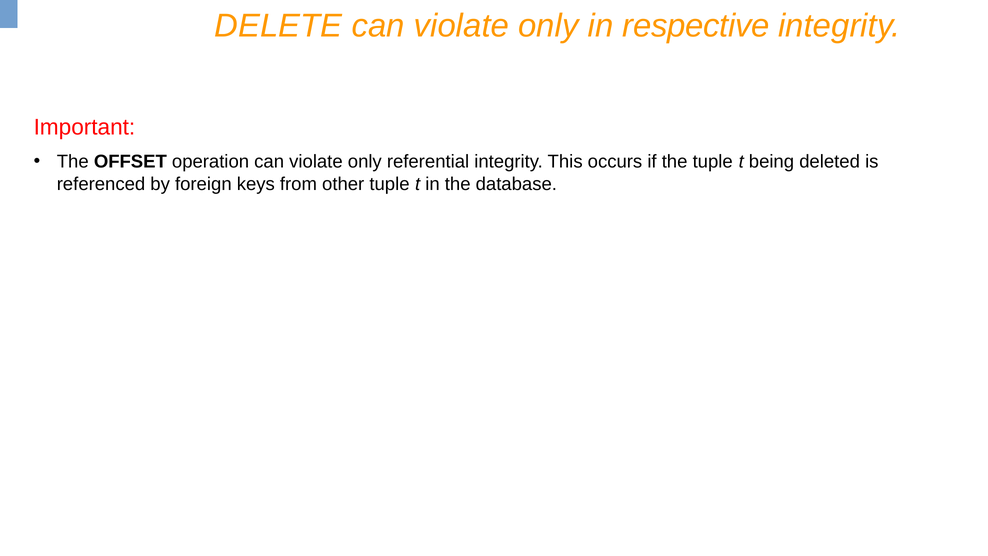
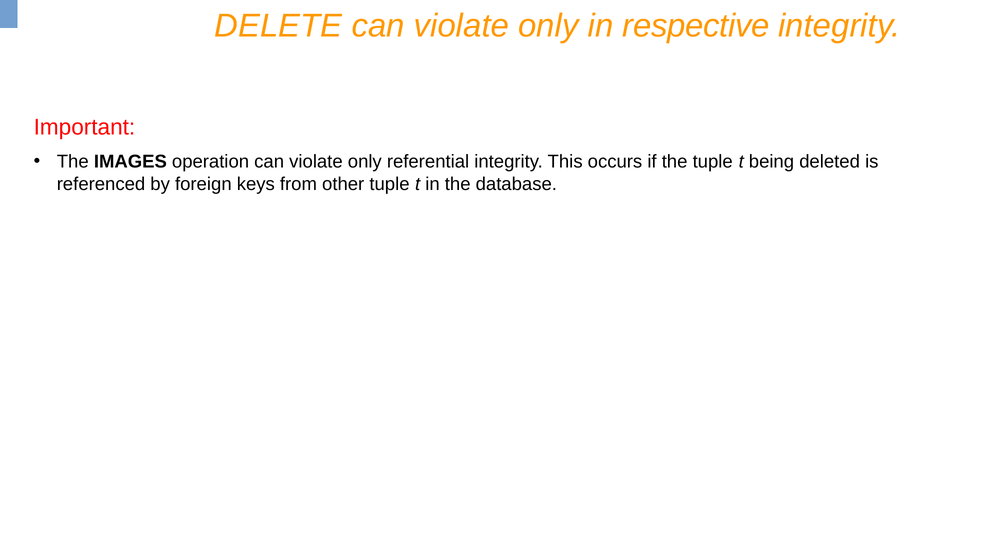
OFFSET: OFFSET -> IMAGES (130, 162)
